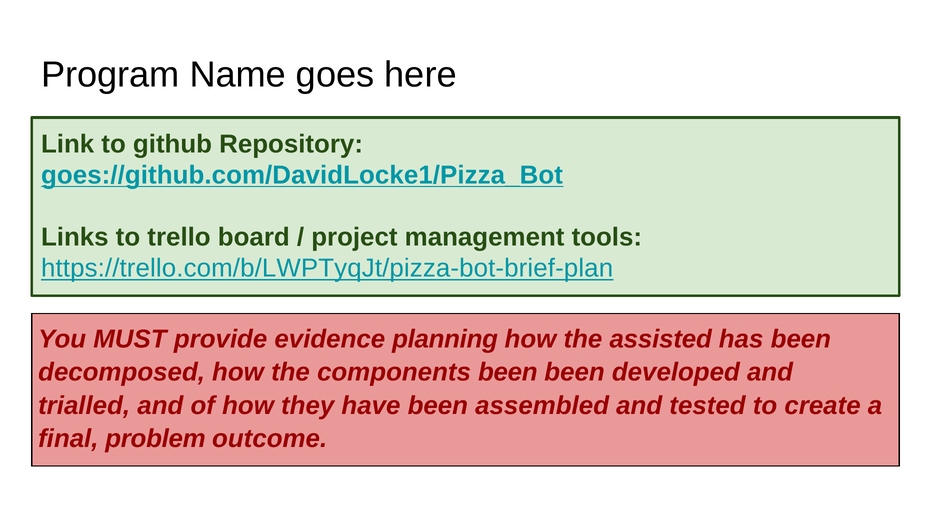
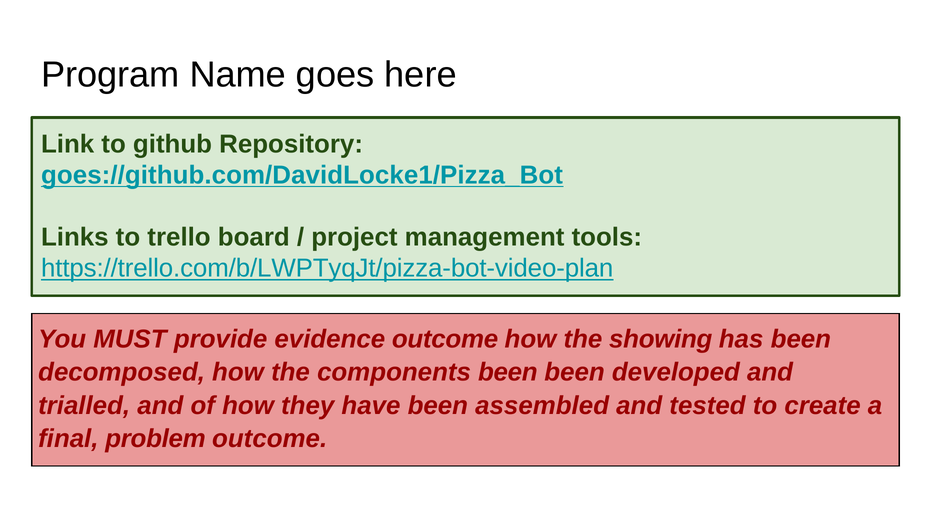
https://trello.com/b/LWPTyqJt/pizza-bot-brief-plan: https://trello.com/b/LWPTyqJt/pizza-bot-brief-plan -> https://trello.com/b/LWPTyqJt/pizza-bot-video-plan (327, 268)
evidence planning: planning -> outcome (445, 339)
assisted: assisted -> showing (661, 339)
